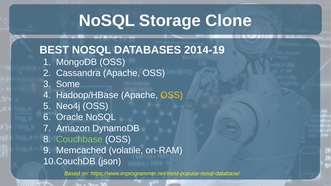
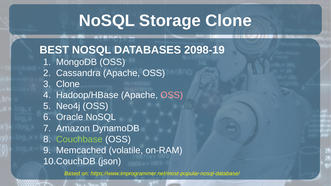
2014-19: 2014-19 -> 2098-19 (204, 50)
Some: Some -> Clone (68, 84)
OSS colour: yellow -> pink (172, 95)
